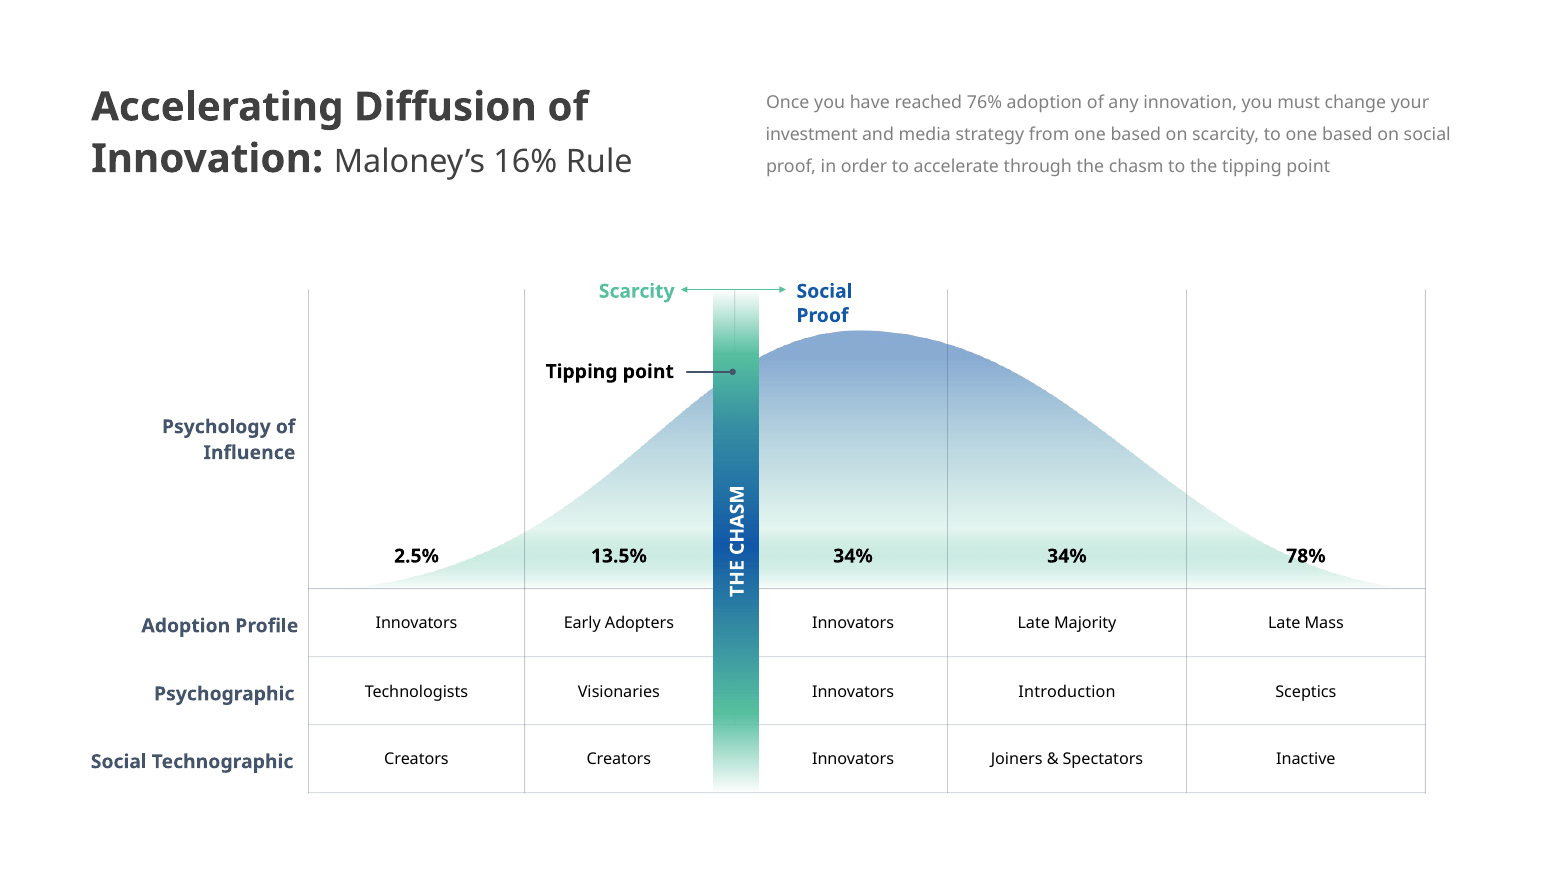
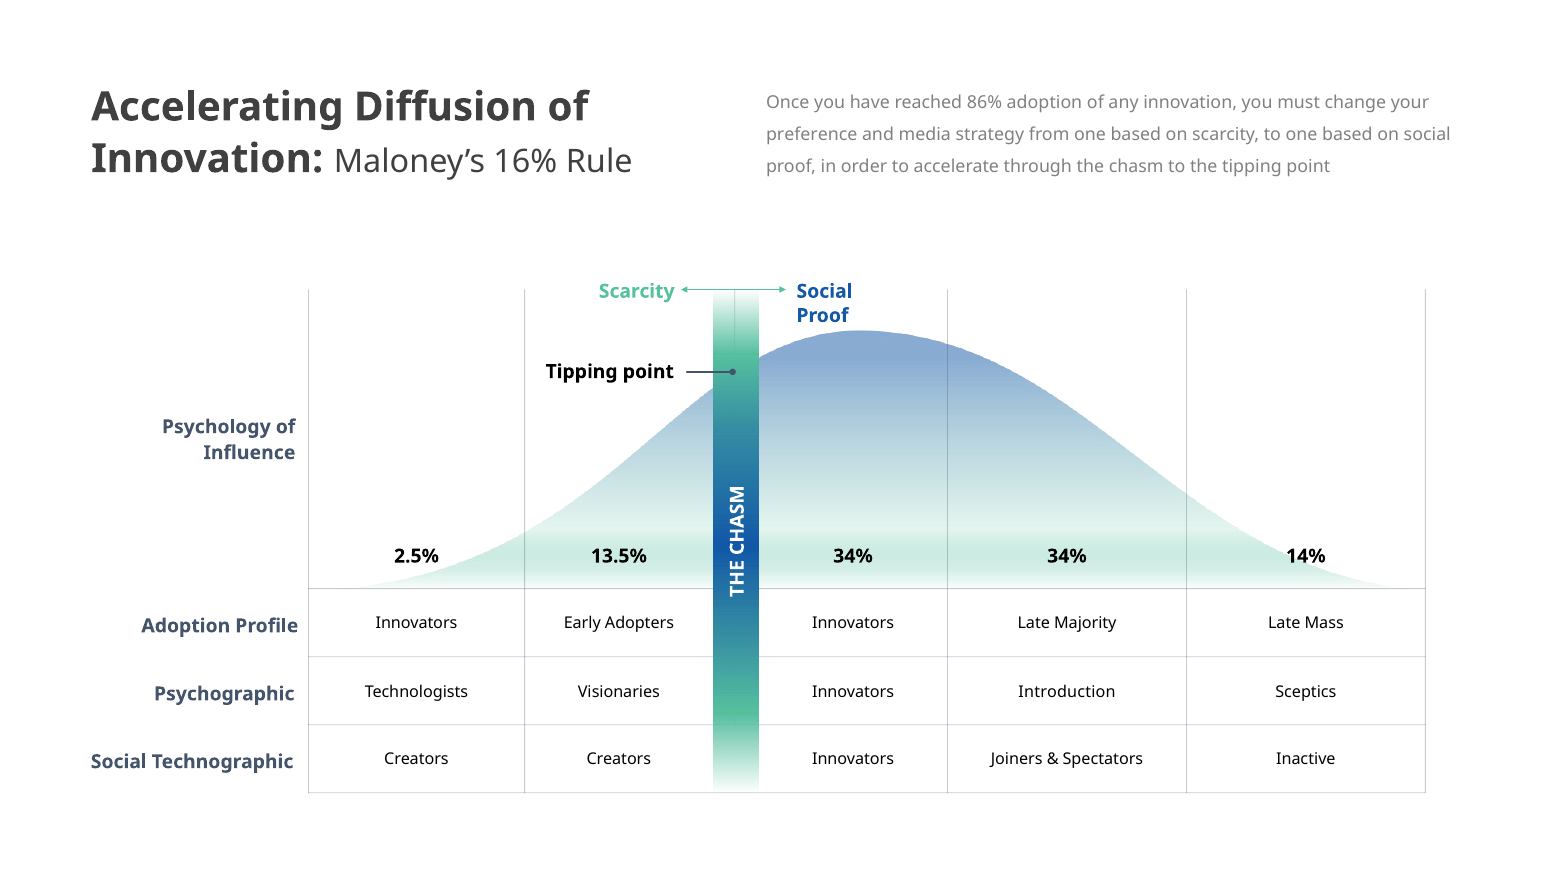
76%: 76% -> 86% (984, 103)
investment: investment -> preference (812, 135)
78%: 78% -> 14% (1306, 556)
